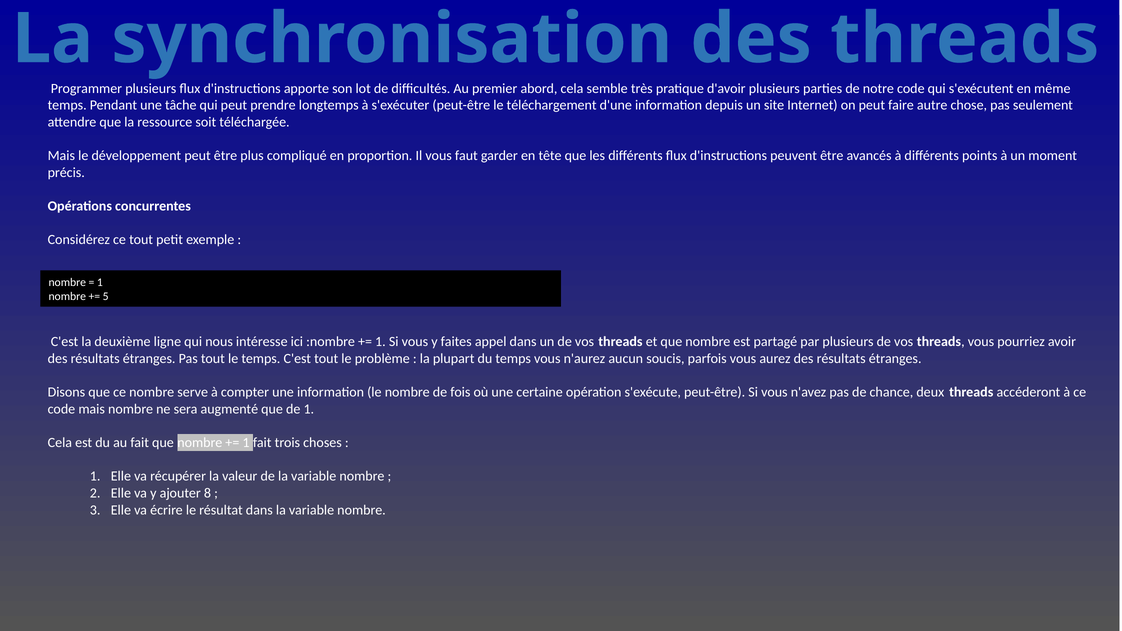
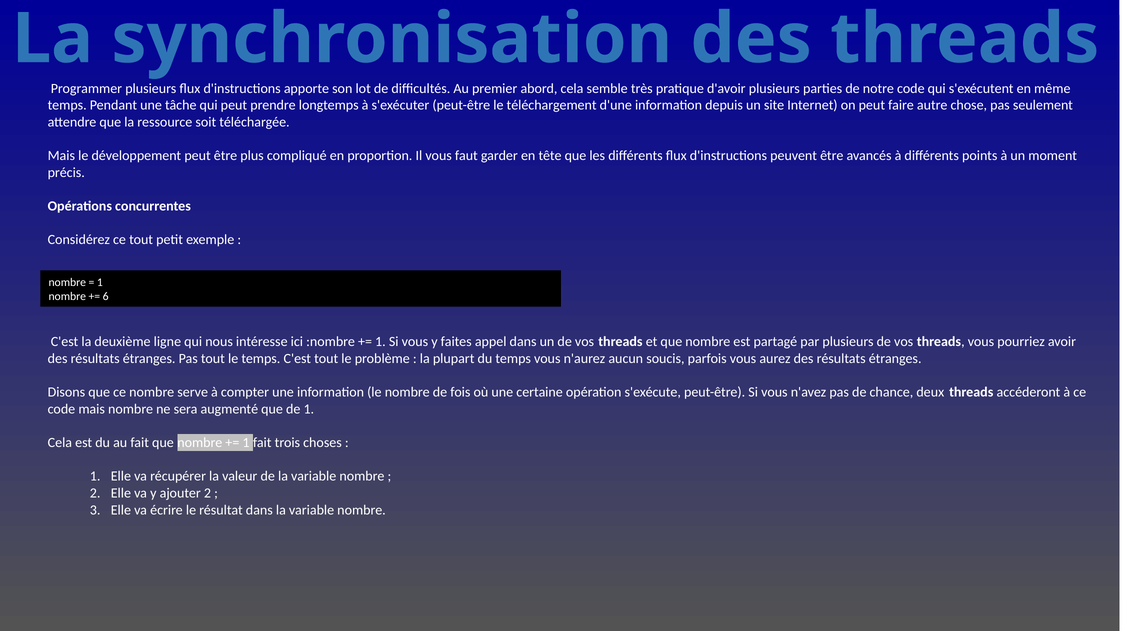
5: 5 -> 6 (106, 296)
ajouter 8: 8 -> 2 (207, 493)
